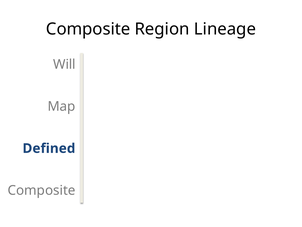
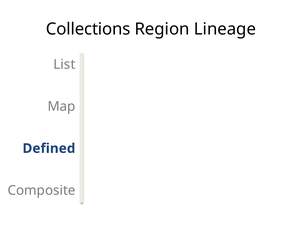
Composite: Composite -> Collections (88, 29)
Will: Will -> List (64, 64)
